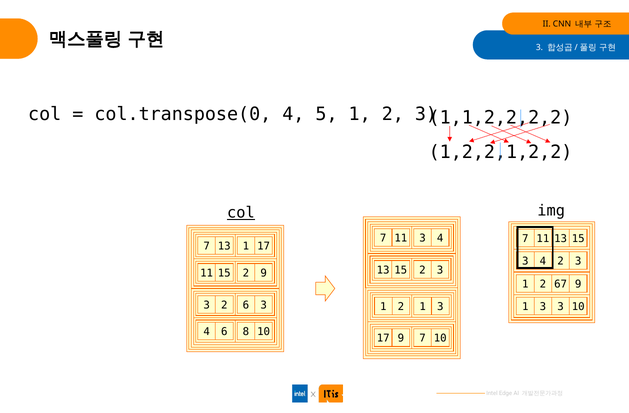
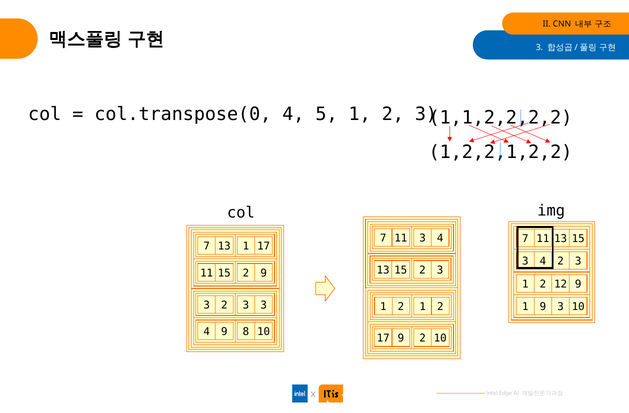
col underline: present -> none (241, 213)
67: 67 -> 12 (561, 284)
3 2 6: 6 -> 3 (246, 305)
2 1 3: 3 -> 2 (440, 307)
3: 3 -> 9 (543, 307)
4 6: 6 -> 9 (224, 332)
9 7: 7 -> 2 (423, 339)
